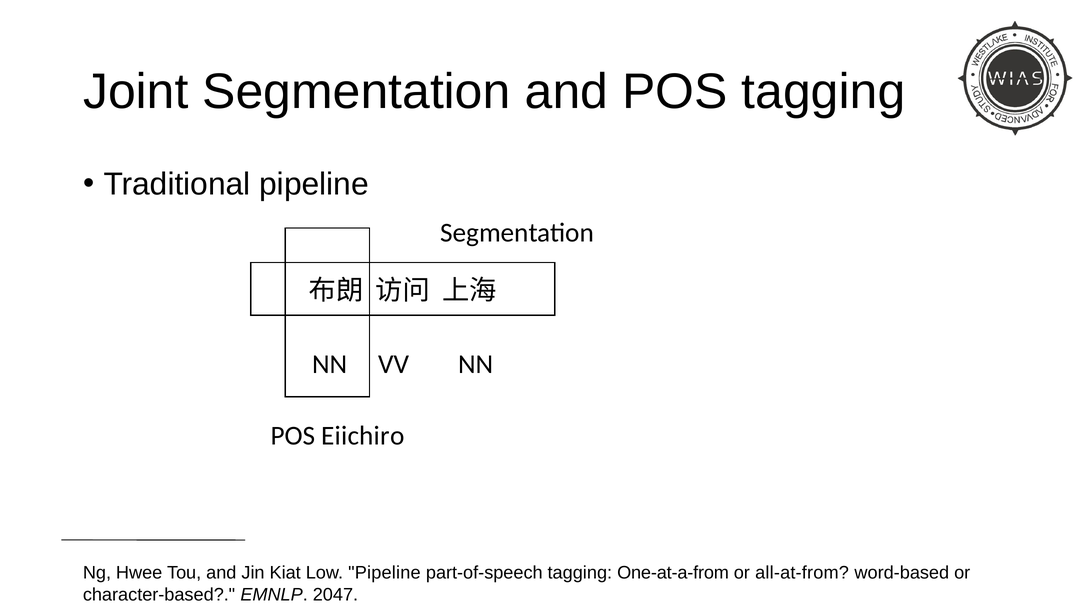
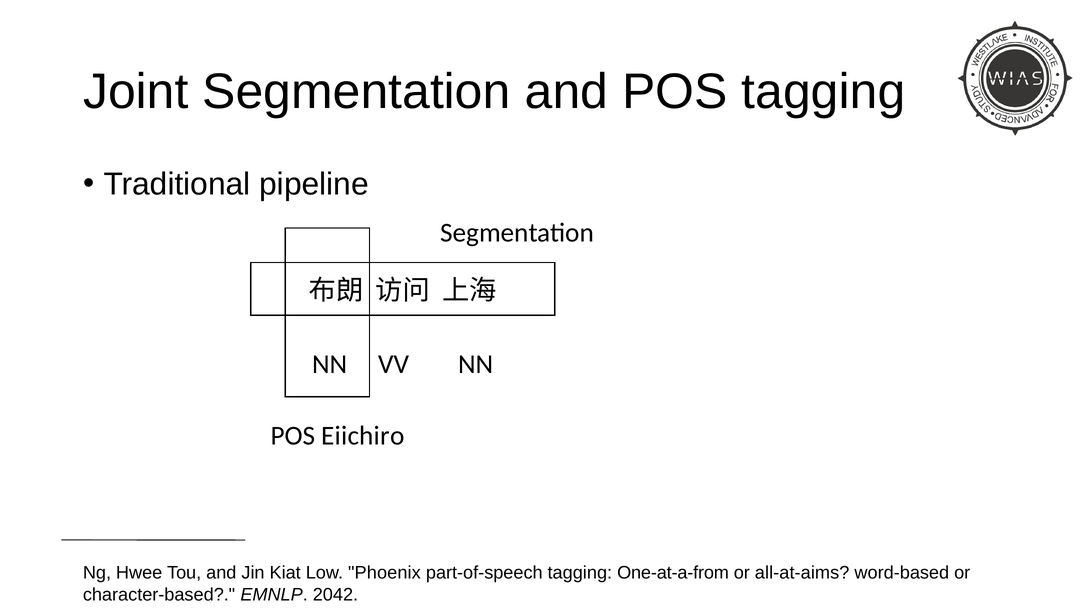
Low Pipeline: Pipeline -> Phoenix (384, 573)
all-at-from: all-at-from -> all-at-aims (802, 573)
2047: 2047 -> 2042 (335, 595)
